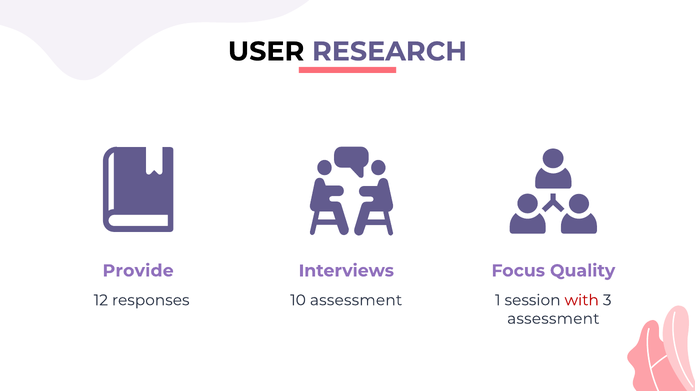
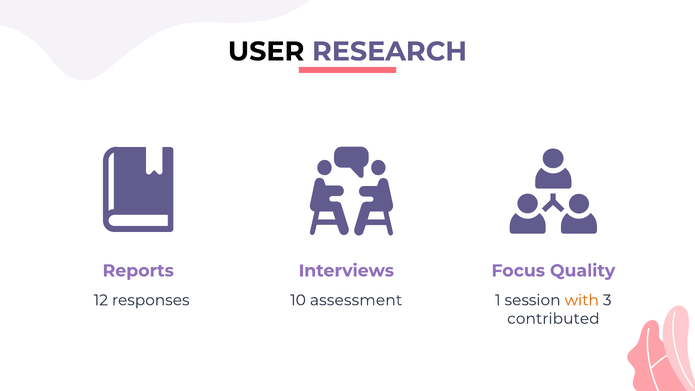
Provide: Provide -> Reports (138, 271)
with colour: red -> orange (582, 300)
assessment: assessment -> contributed (553, 319)
